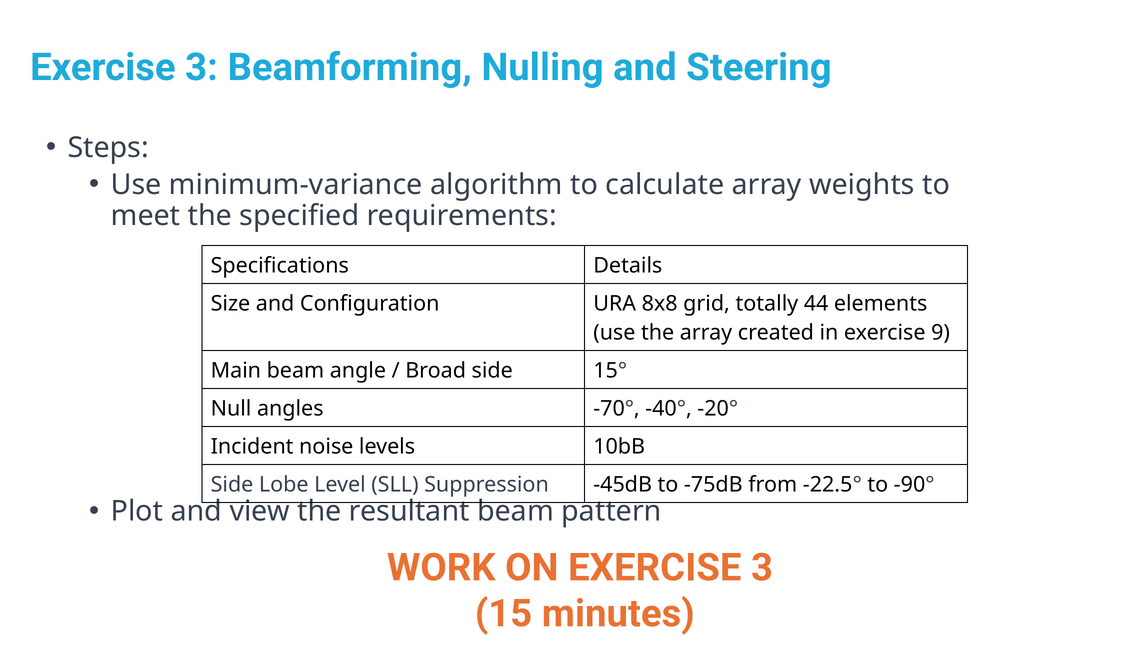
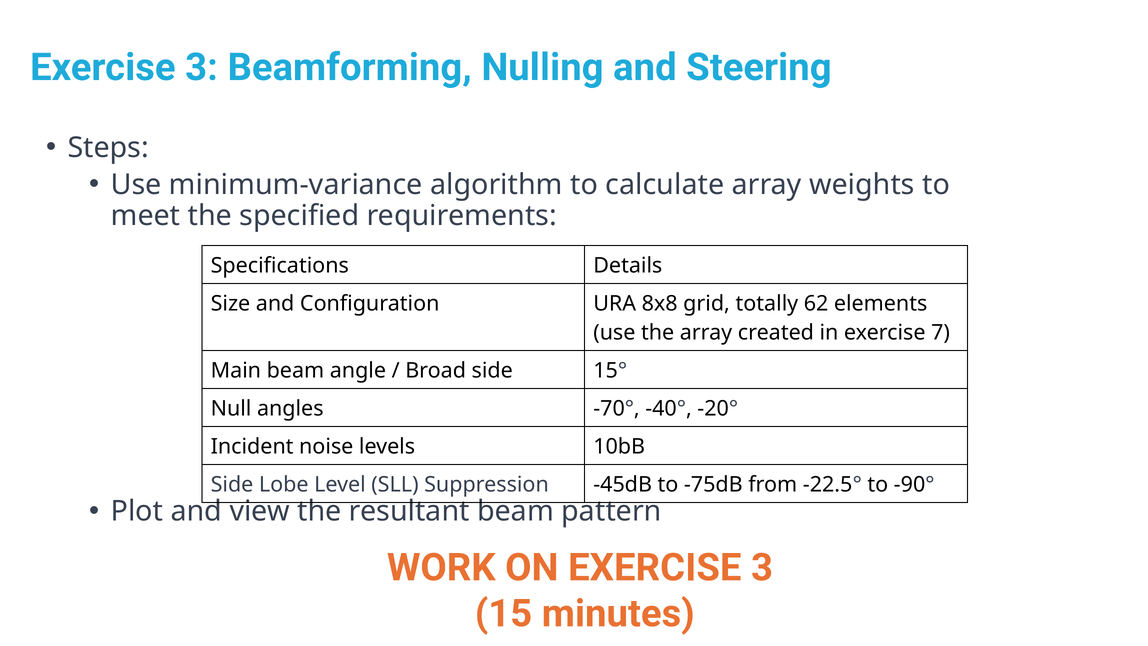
44: 44 -> 62 (816, 303)
9: 9 -> 7 (941, 333)
